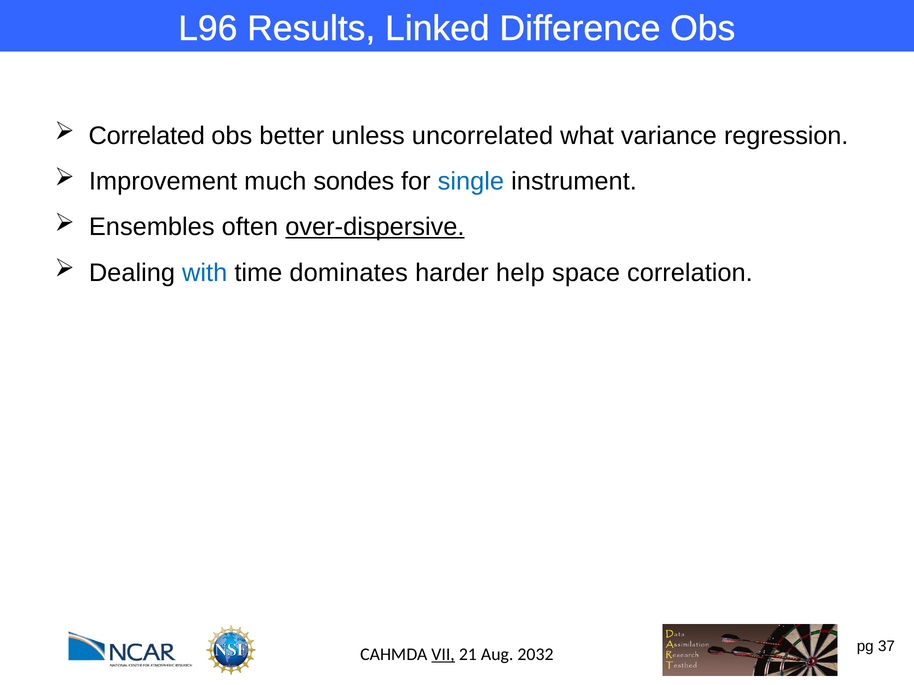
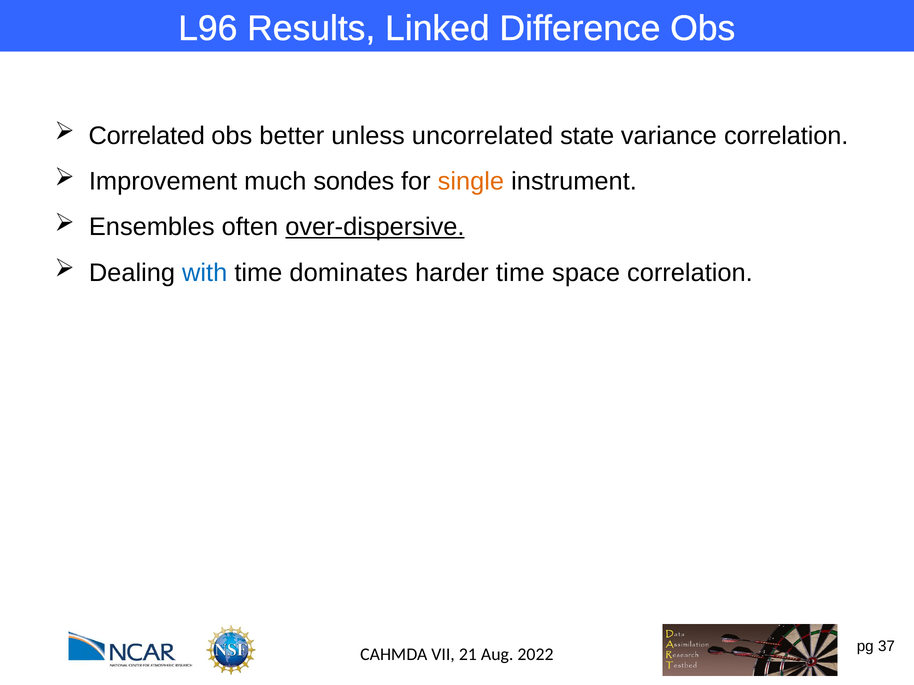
what: what -> state (587, 136)
variance regression: regression -> correlation (786, 136)
single colour: blue -> orange (471, 181)
harder help: help -> time (520, 273)
VII underline: present -> none (443, 655)
2032: 2032 -> 2022 (536, 655)
